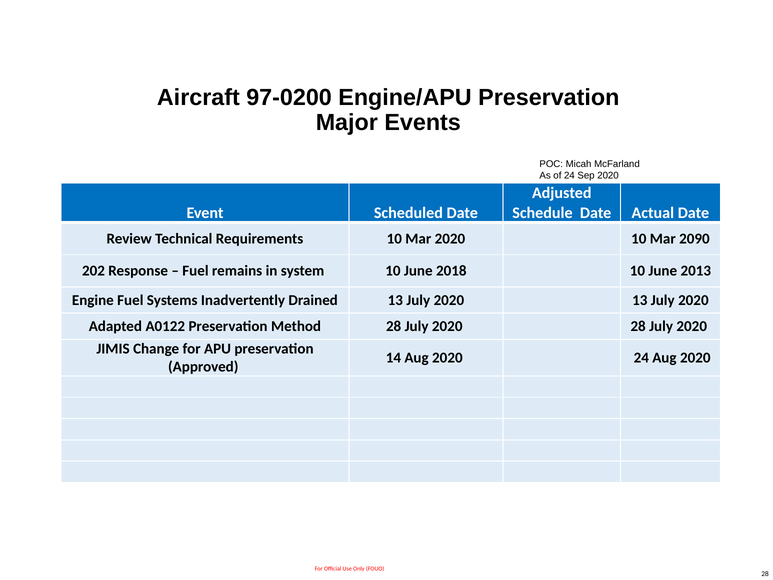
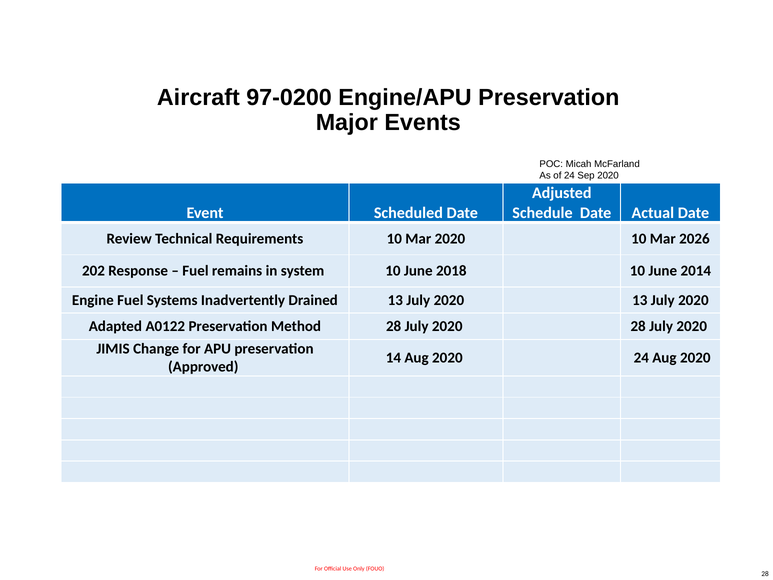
2090: 2090 -> 2026 (694, 239)
2013: 2013 -> 2014 (696, 271)
